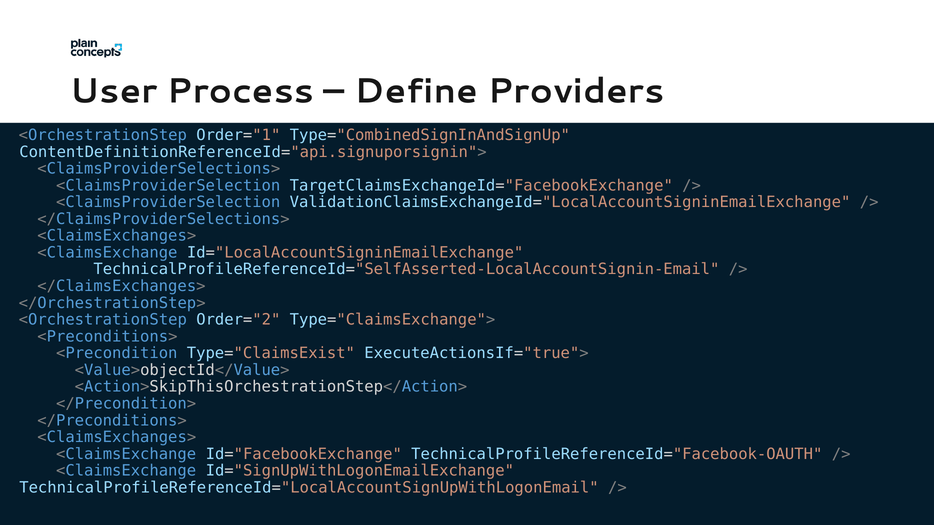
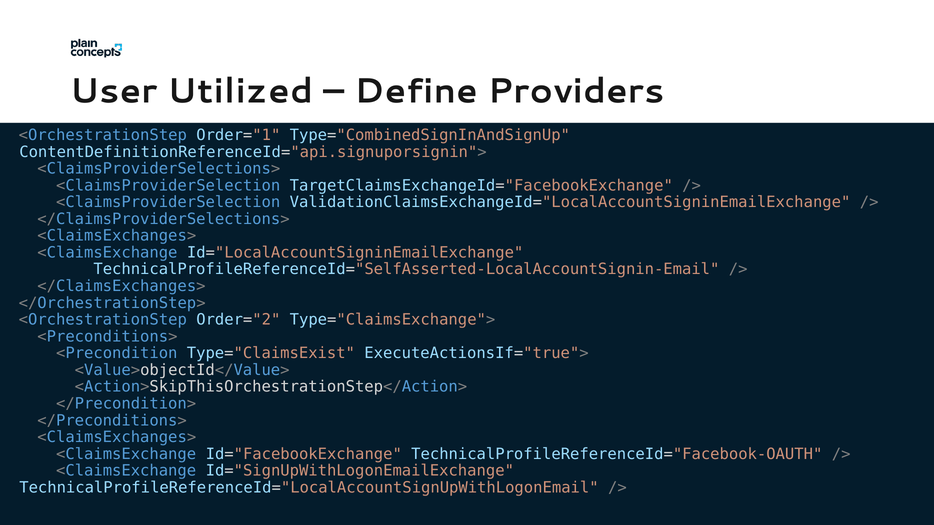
Process: Process -> Utilized (240, 91)
